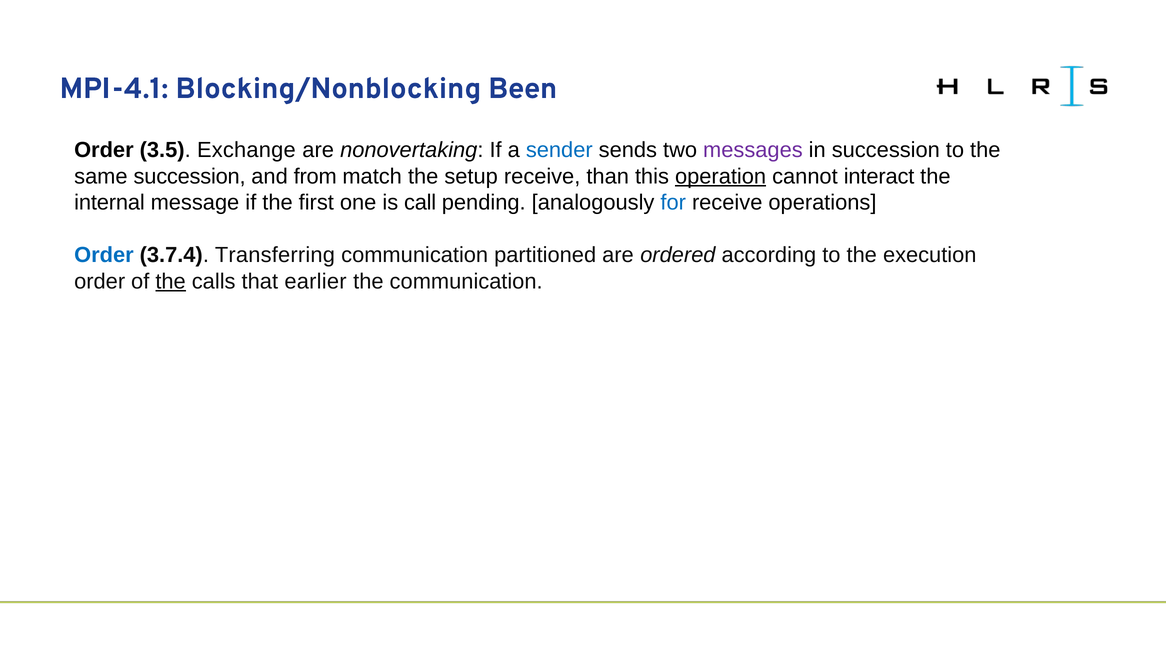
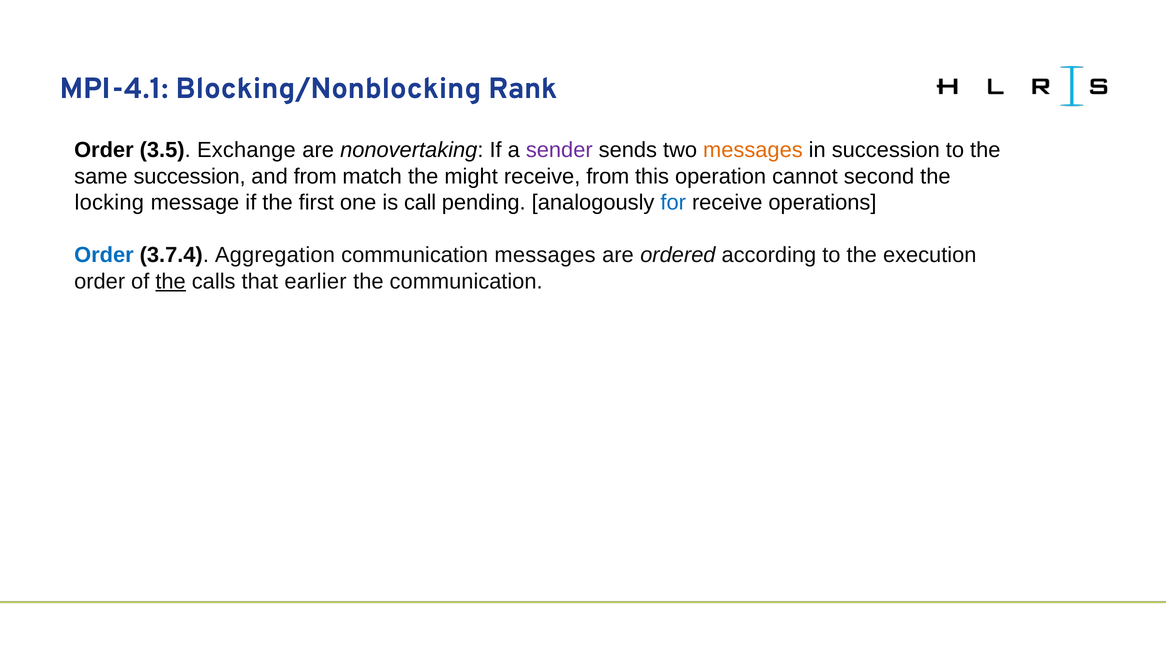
Been: Been -> Rank (523, 88)
sender colour: blue -> purple (559, 150)
messages colour: purple -> orange (753, 150)
setup: setup -> might (471, 176)
receive than: than -> from (608, 176)
operation underline: present -> none (721, 176)
interact: interact -> second (879, 176)
internal: internal -> locking (109, 203)
Transferring: Transferring -> Aggregation (275, 255)
communication partitioned: partitioned -> messages (545, 255)
